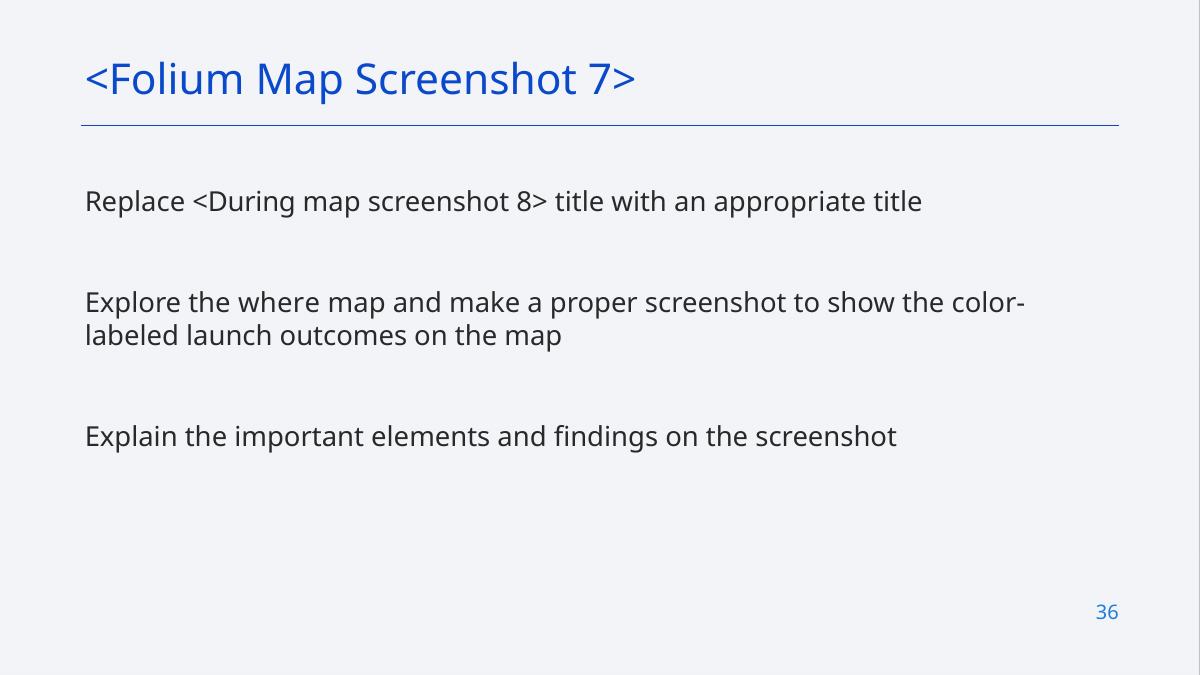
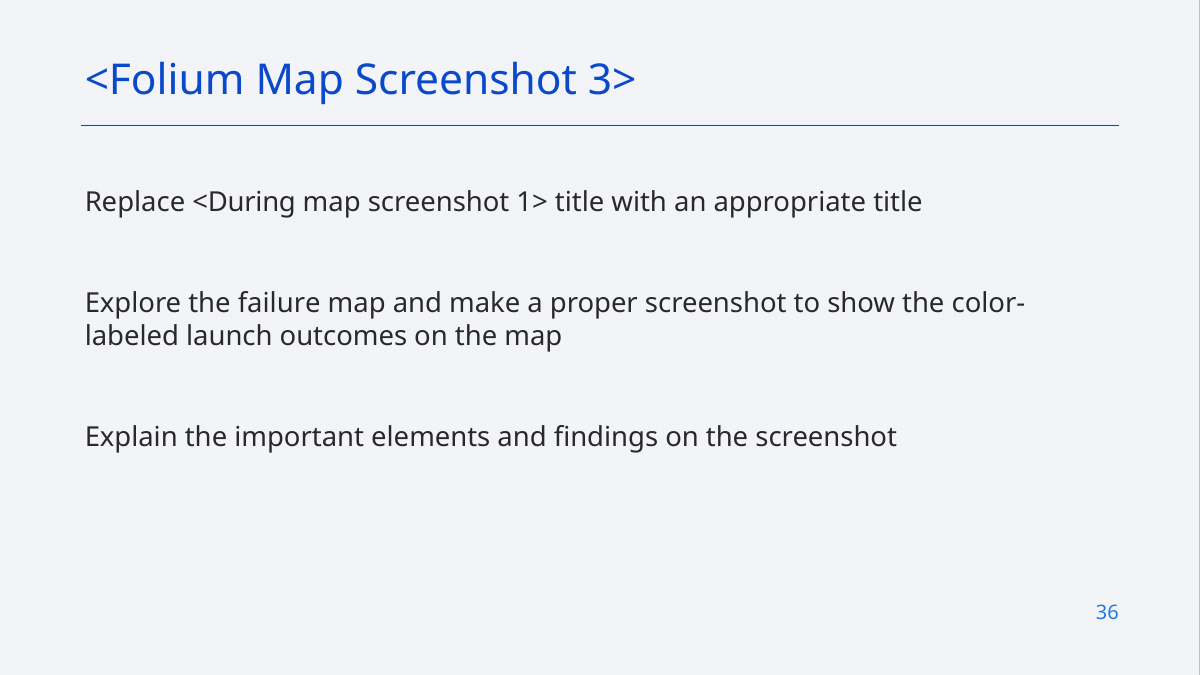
7>: 7> -> 3> (612, 80)
8>: 8> -> 1> (532, 203)
where: where -> failure (279, 303)
